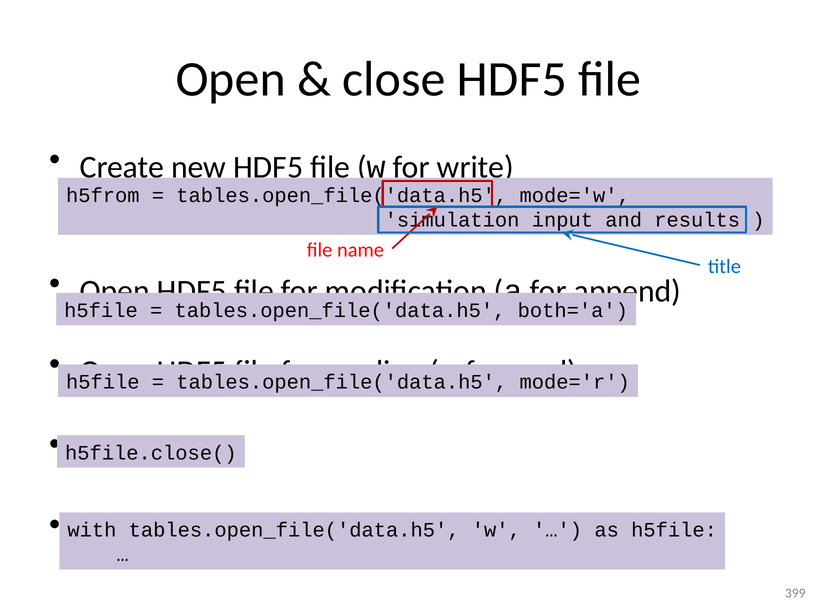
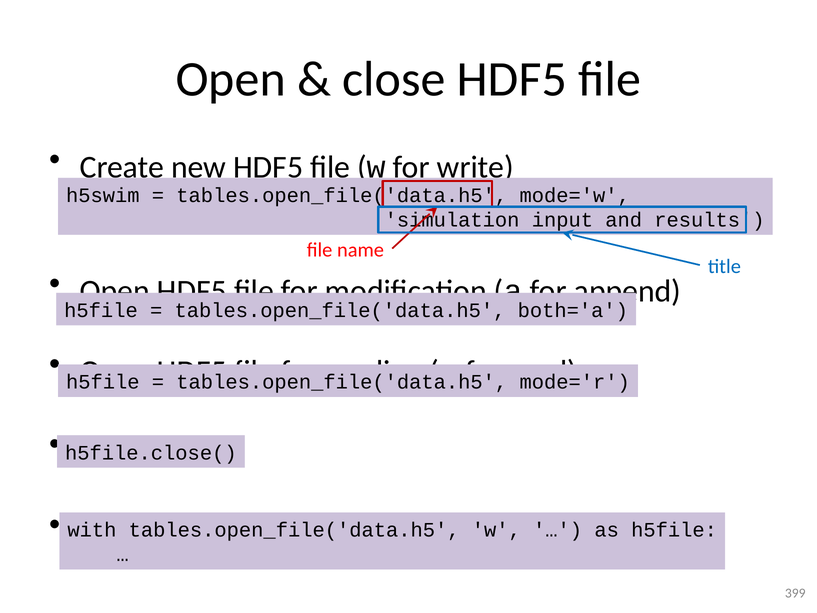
h5from: h5from -> h5swim (103, 195)
